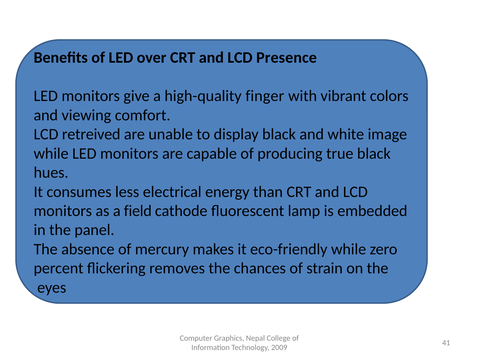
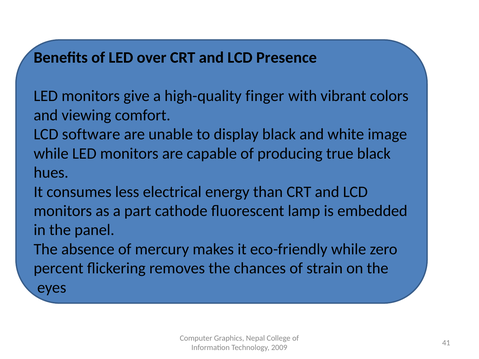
retreived: retreived -> software (91, 134)
field: field -> part (138, 211)
